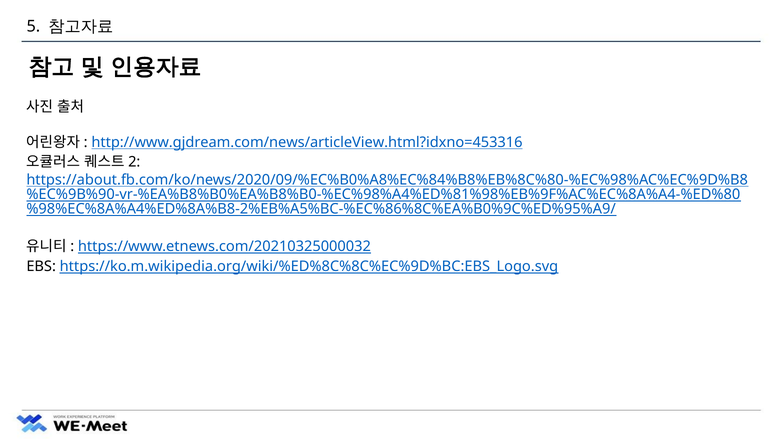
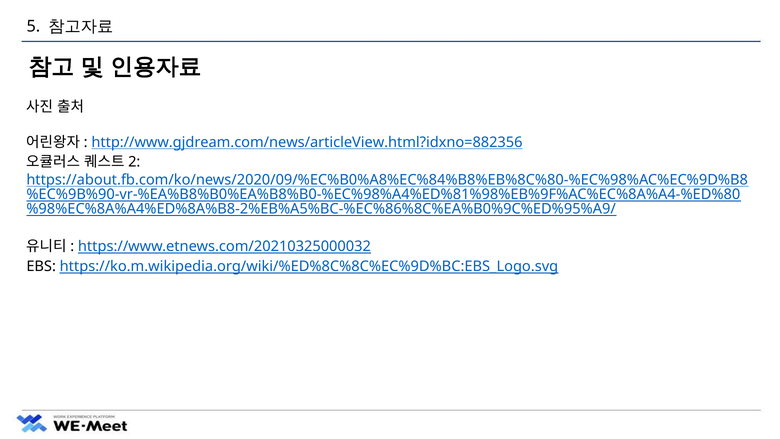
http://www.gjdream.com/news/articleView.html?idxno=453316: http://www.gjdream.com/news/articleView.html?idxno=453316 -> http://www.gjdream.com/news/articleView.html?idxno=882356 (307, 142)
